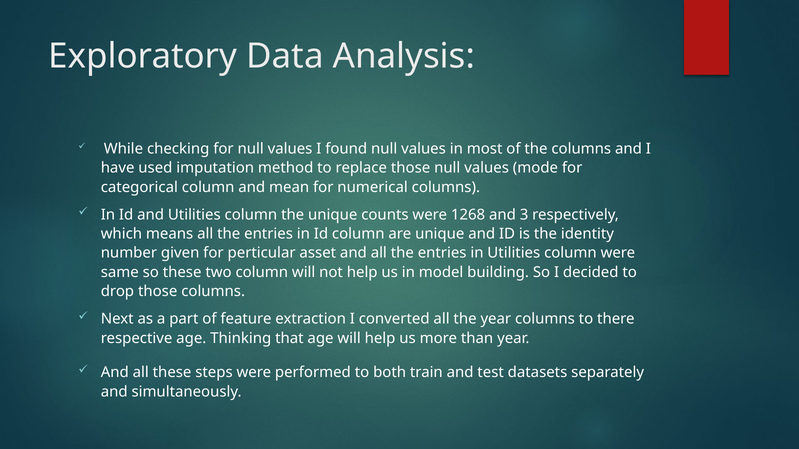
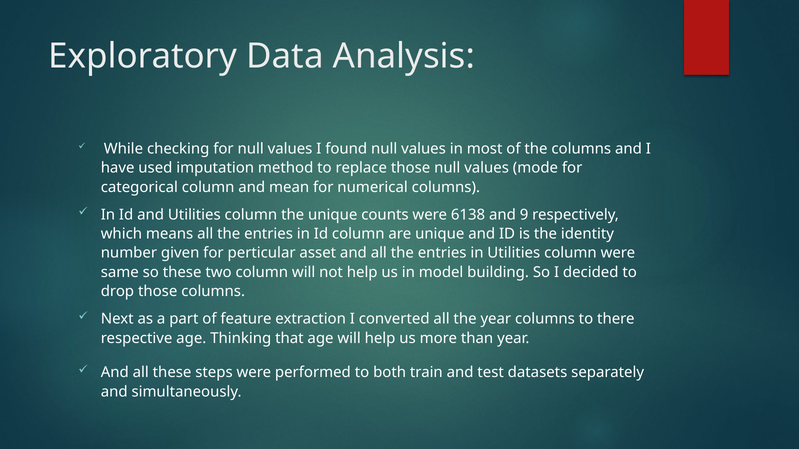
1268: 1268 -> 6138 (468, 215)
3: 3 -> 9 (524, 215)
